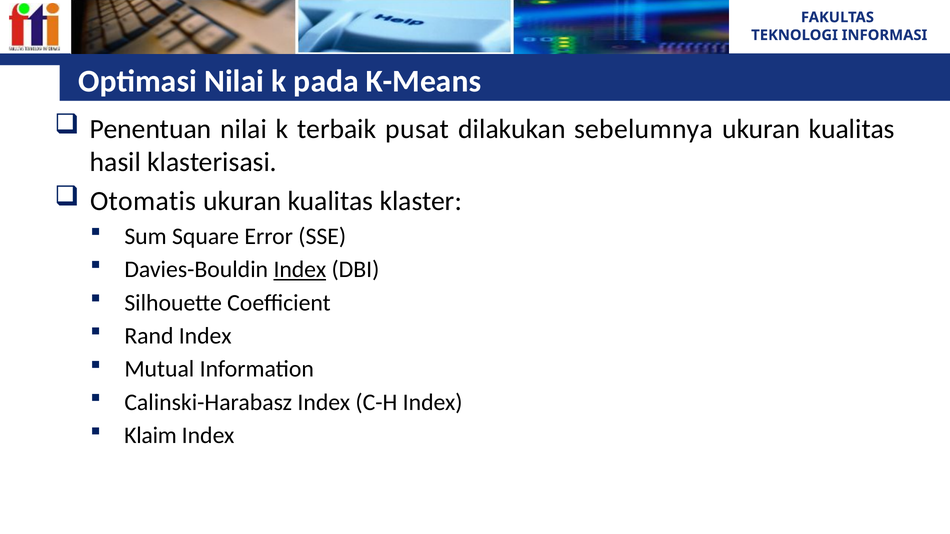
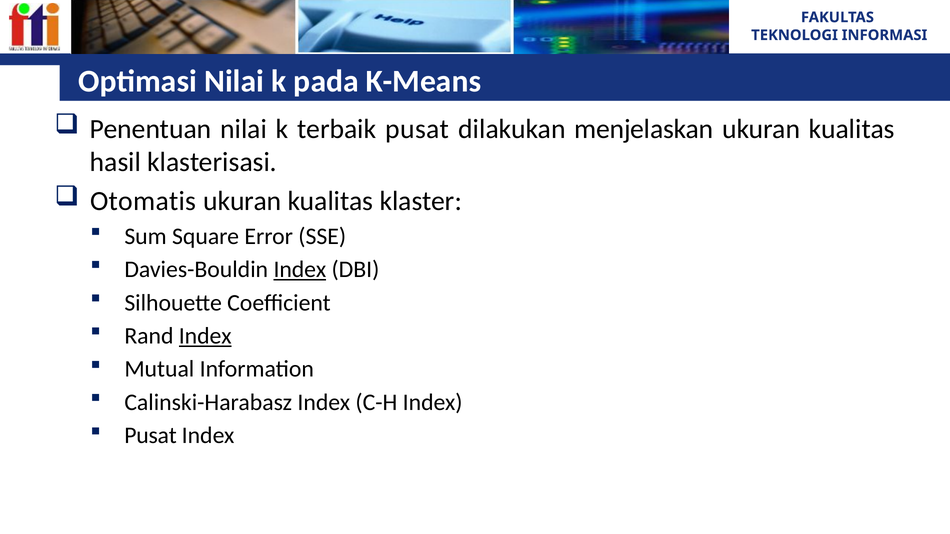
sebelumnya: sebelumnya -> menjelaskan (644, 129)
Index underline: none -> present (205, 336)
Klaim: Klaim -> Pusat (151, 436)
